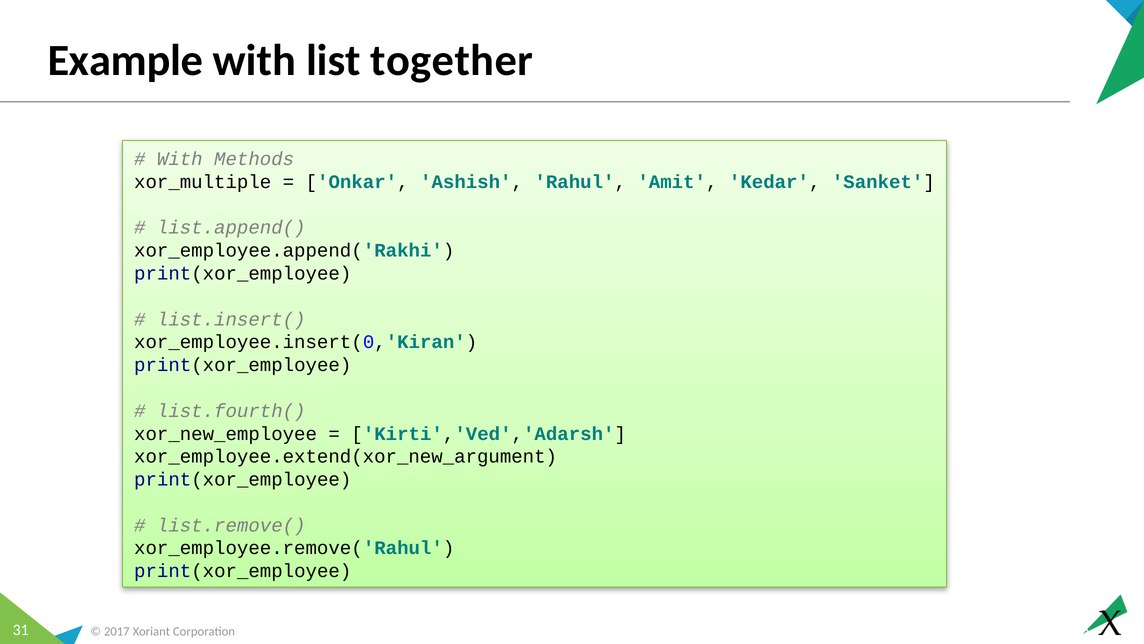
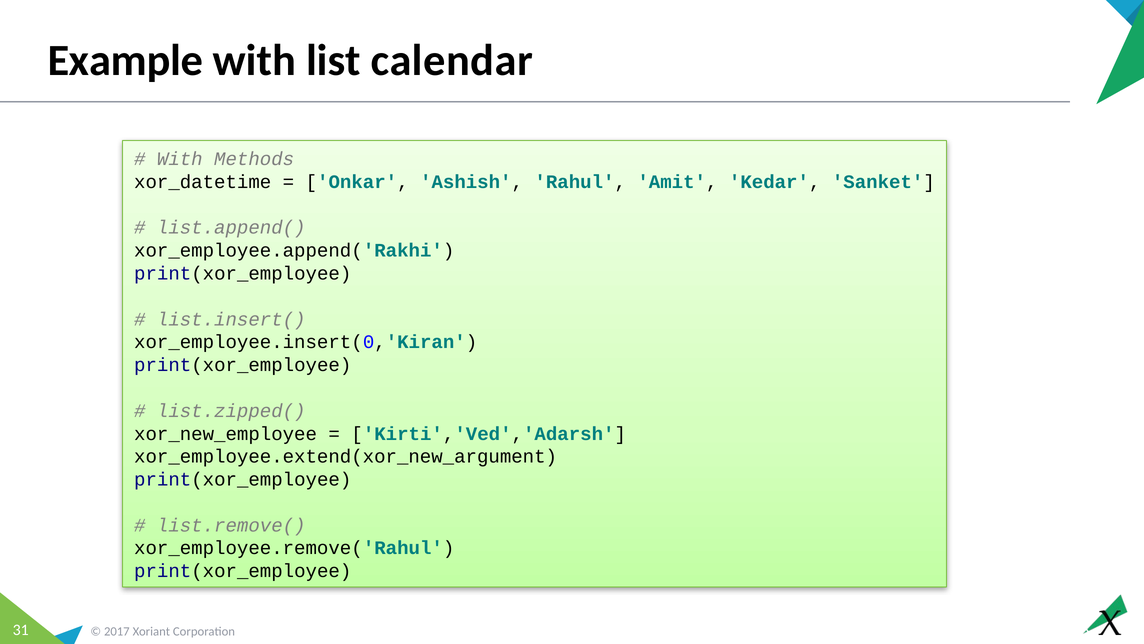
together: together -> calendar (452, 60)
xor_multiple: xor_multiple -> xor_datetime (203, 182)
list.fourth(: list.fourth( -> list.zipped( (231, 411)
